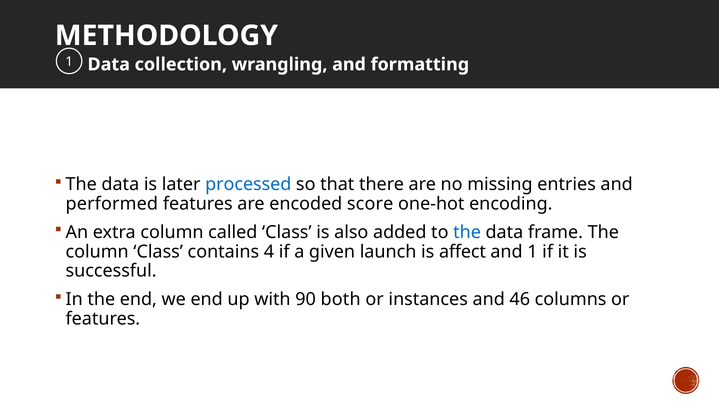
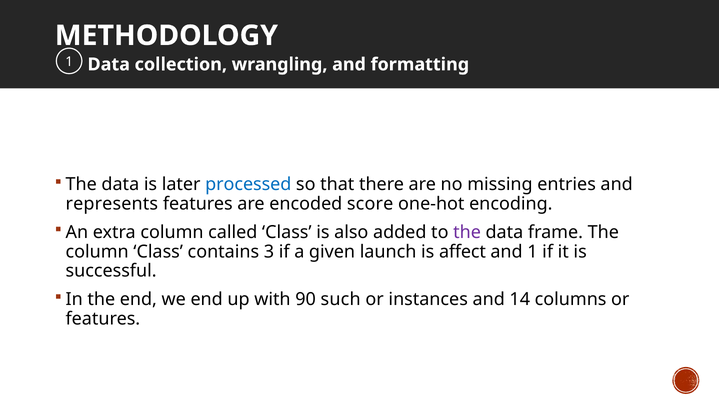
performed: performed -> represents (112, 204)
the colour: blue -> purple (467, 232)
4: 4 -> 3 (269, 252)
both: both -> such (341, 300)
46: 46 -> 14 (520, 300)
